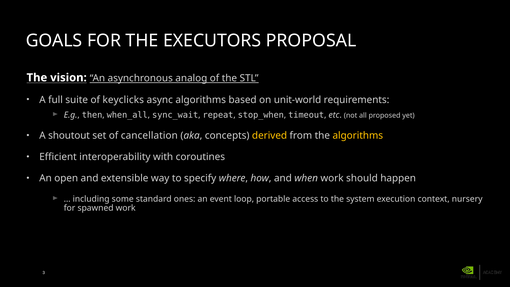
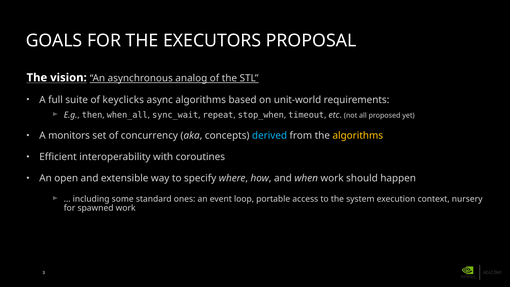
shoutout: shoutout -> monitors (69, 136)
cancellation: cancellation -> concurrency (149, 136)
derived colour: yellow -> light blue (270, 136)
